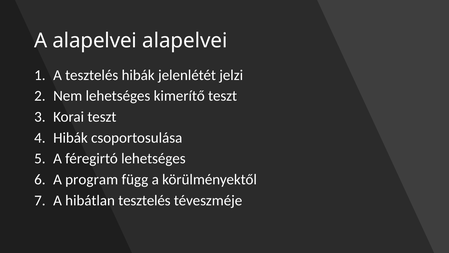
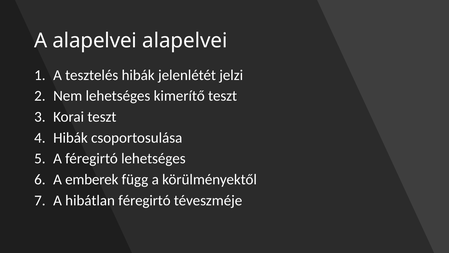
program: program -> emberek (92, 179)
hibátlan tesztelés: tesztelés -> féregirtó (144, 200)
